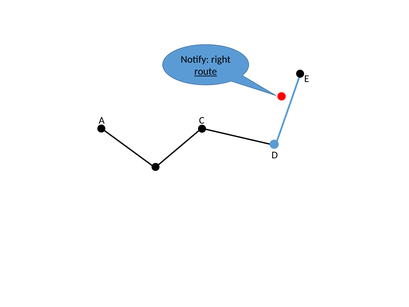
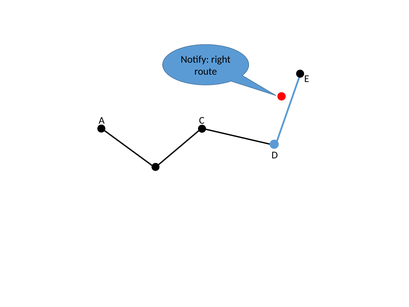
route underline: present -> none (206, 72)
